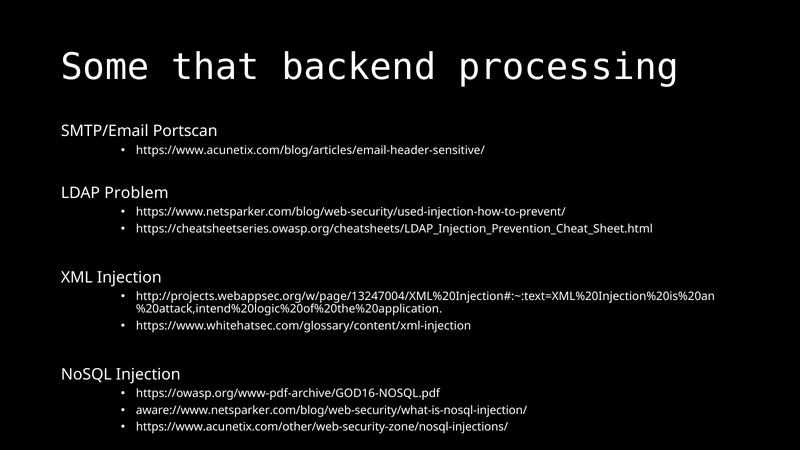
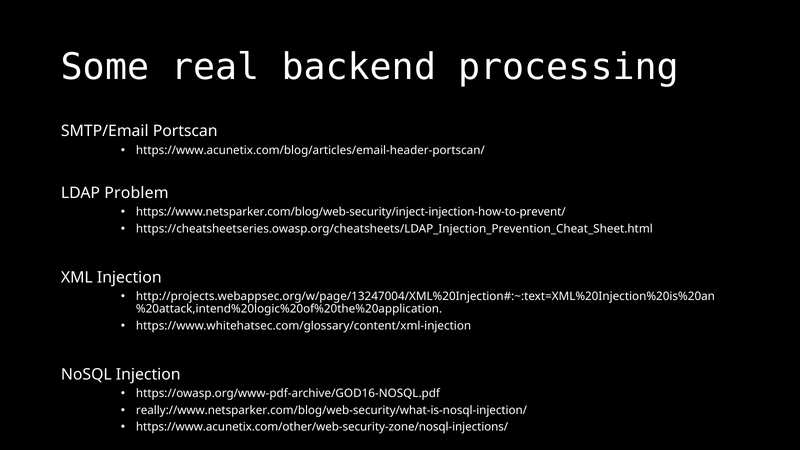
that: that -> real (215, 67)
https://www.acunetix.com/blog/articles/email-header-sensitive/: https://www.acunetix.com/blog/articles/email-header-sensitive/ -> https://www.acunetix.com/blog/articles/email-header-portscan/ (310, 150)
https://www.netsparker.com/blog/web-security/used-injection-how-to-prevent/: https://www.netsparker.com/blog/web-security/used-injection-how-to-prevent/ -> https://www.netsparker.com/blog/web-security/inject-injection-how-to-prevent/ (351, 212)
aware://www.netsparker.com/blog/web-security/what-is-nosql-injection/: aware://www.netsparker.com/blog/web-security/what-is-nosql-injection/ -> really://www.netsparker.com/blog/web-security/what-is-nosql-injection/ (332, 410)
